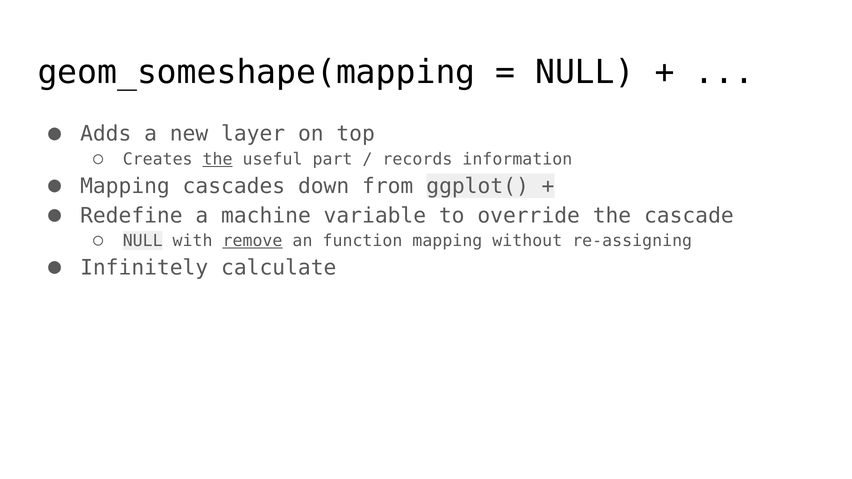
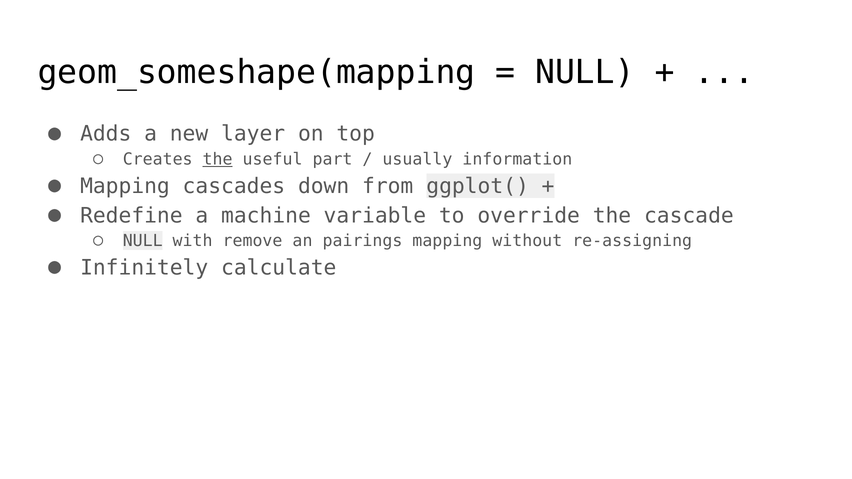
records: records -> usually (417, 159)
remove underline: present -> none (252, 241)
function: function -> pairings (362, 241)
